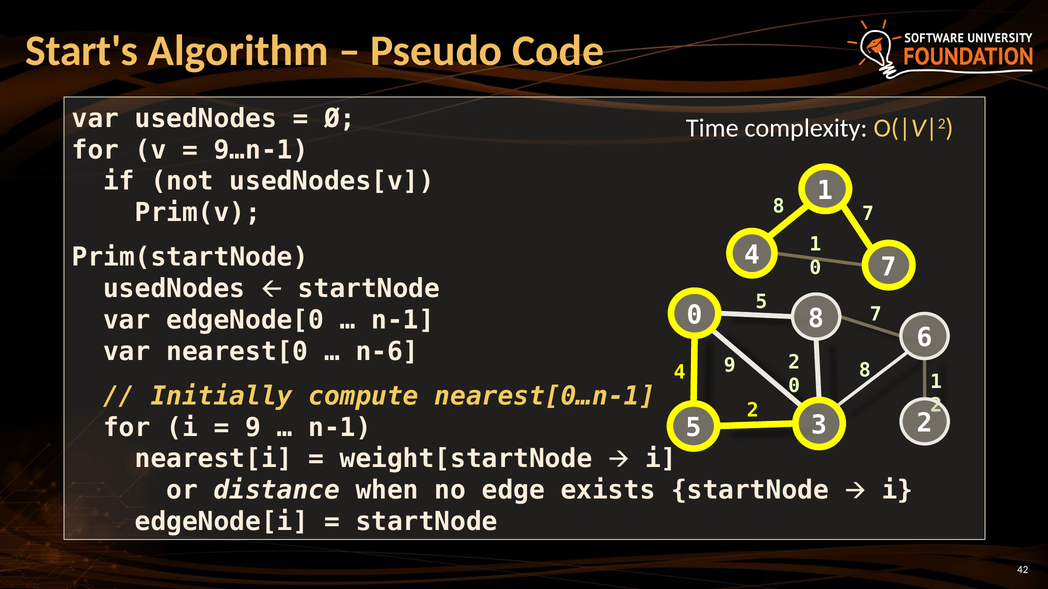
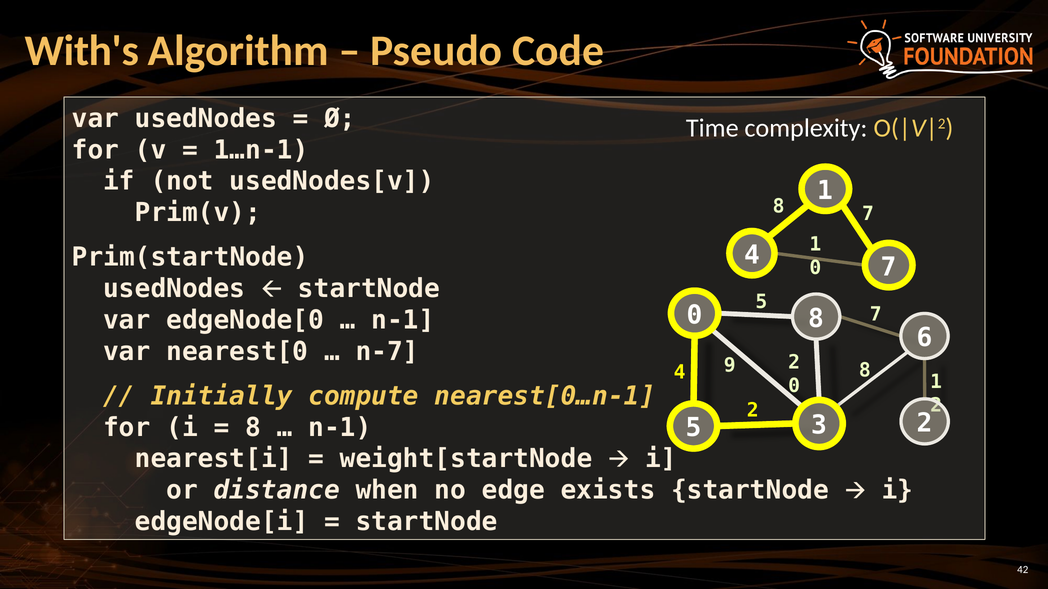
Start's: Start's -> With's (82, 51)
9…n-1: 9…n-1 -> 1…n-1 (261, 150)
n-6: n-6 -> n-7 (387, 352)
9: 9 -> 8 (253, 428)
